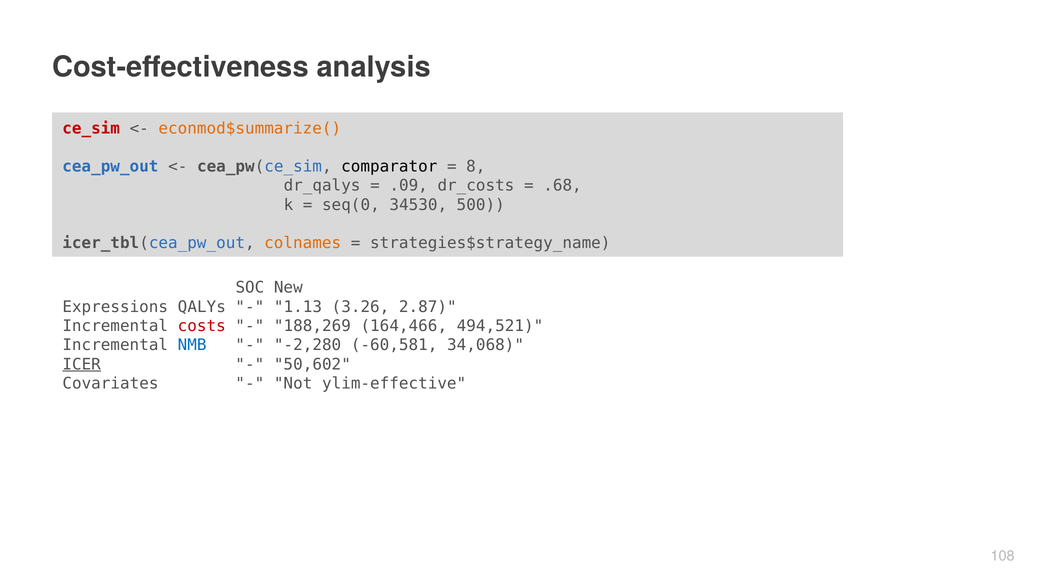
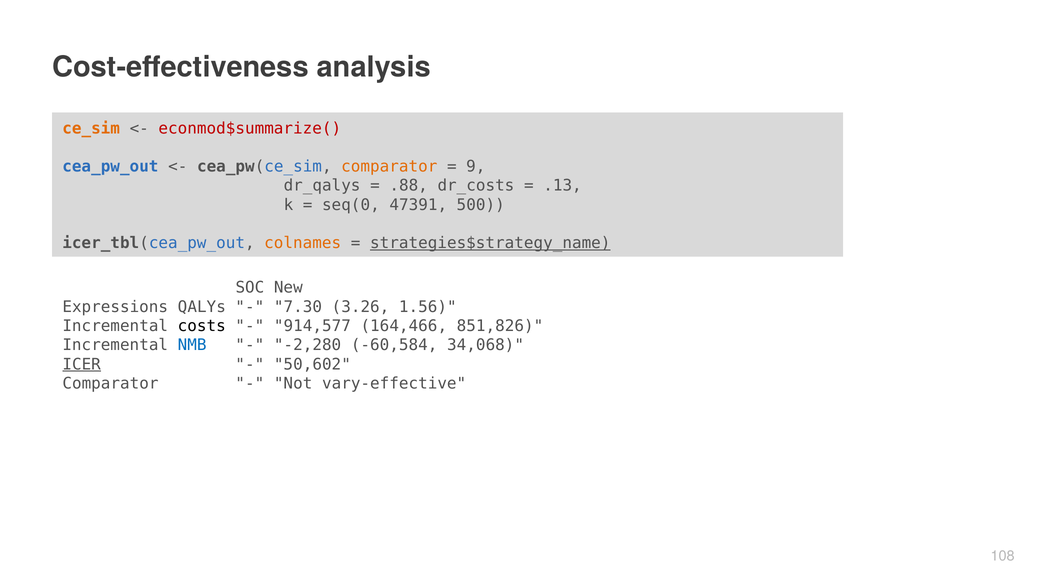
ce_sim colour: red -> orange (91, 128)
econmod$summarize( colour: orange -> red (250, 128)
comparator colour: black -> orange (389, 166)
8: 8 -> 9 (476, 166)
.09: .09 -> .88 (409, 186)
.68: .68 -> .13 (562, 186)
34530: 34530 -> 47391 (418, 205)
strategies$strategy_name underline: none -> present (490, 243)
1.13: 1.13 -> 7.30 (298, 307)
2.87: 2.87 -> 1.56 (428, 307)
costs colour: red -> black (202, 326)
188,269: 188,269 -> 914,577 (312, 326)
494,521: 494,521 -> 851,826 (500, 326)
-60,581: -60,581 -> -60,584 (394, 345)
Covariates: Covariates -> Comparator (110, 383)
ylim-effective: ylim-effective -> vary-effective (394, 383)
